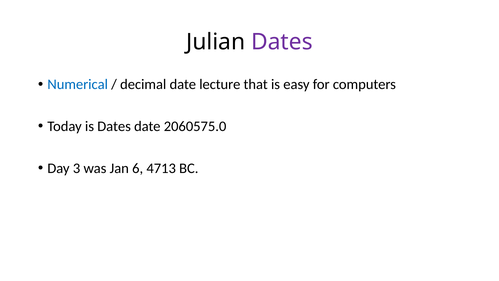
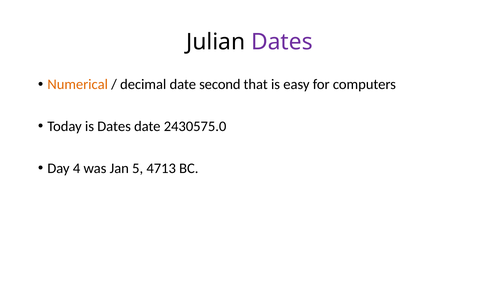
Numerical colour: blue -> orange (78, 84)
lecture: lecture -> second (220, 84)
2060575.0: 2060575.0 -> 2430575.0 (195, 126)
3: 3 -> 4 (77, 168)
6: 6 -> 5 (138, 168)
